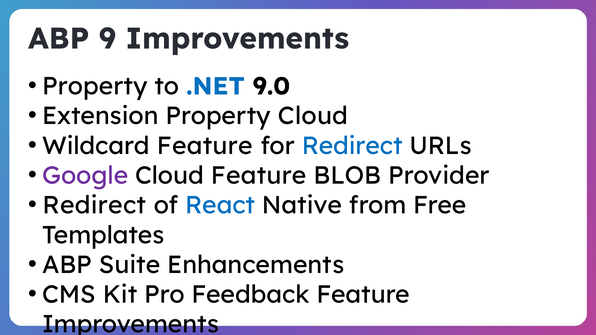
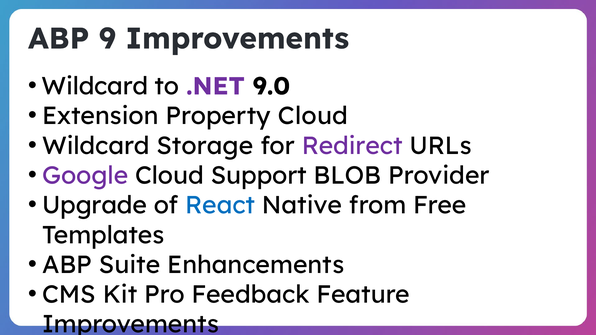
Property: Property -> Wildcard (95, 86)
.NET colour: blue -> purple (215, 86)
Wildcard Feature: Feature -> Storage (205, 146)
Redirect colour: blue -> purple (352, 146)
Cloud Feature: Feature -> Support (259, 176)
Redirect: Redirect -> Upgrade (95, 206)
